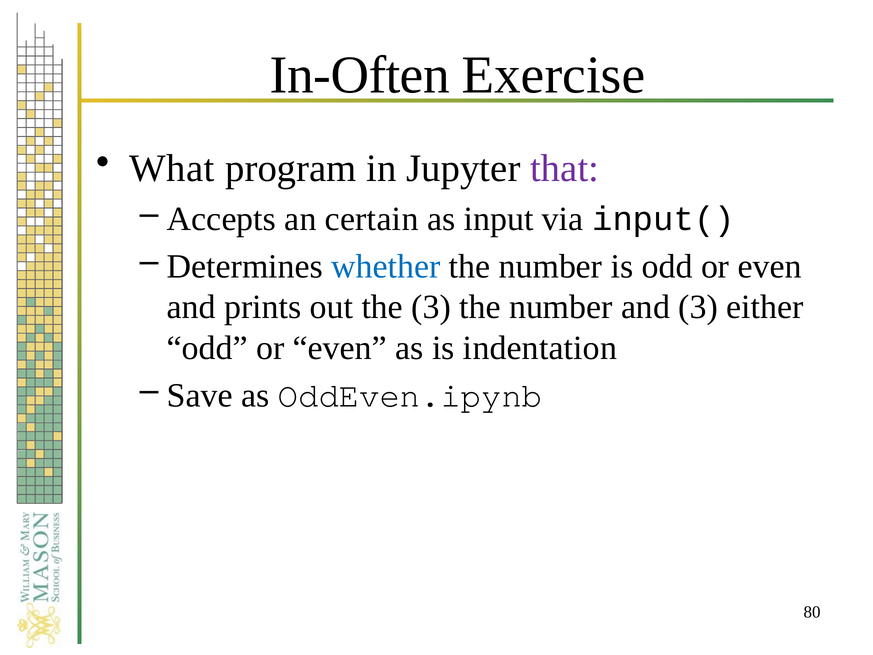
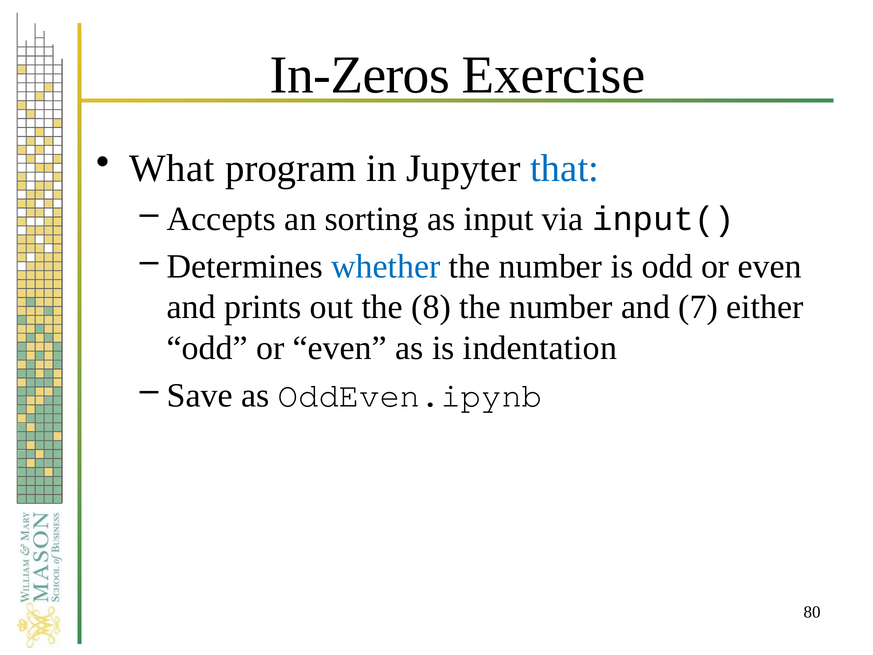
In-Often: In-Often -> In-Zeros (360, 75)
that colour: purple -> blue (565, 169)
certain: certain -> sorting (372, 219)
the 3: 3 -> 8 (431, 307)
and 3: 3 -> 7 (698, 307)
